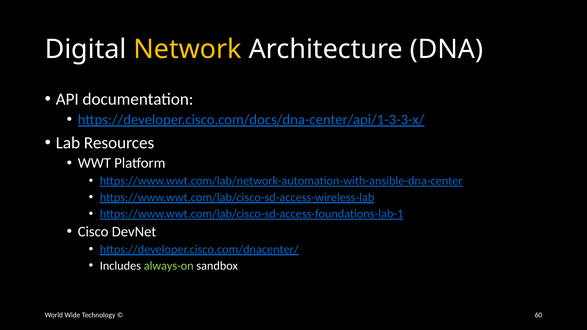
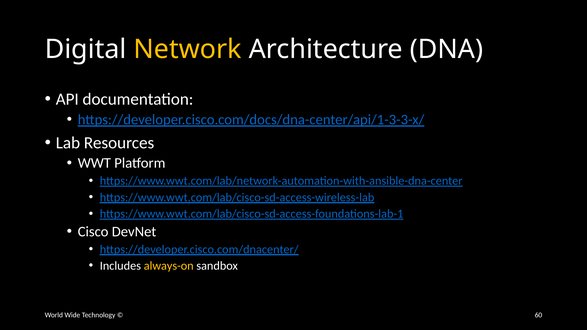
always-on colour: light green -> yellow (169, 266)
